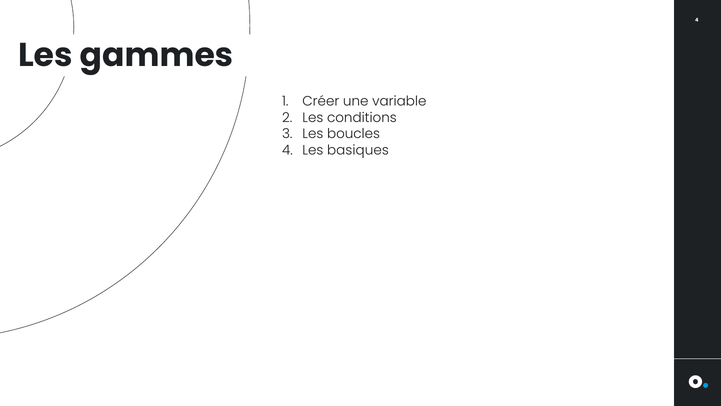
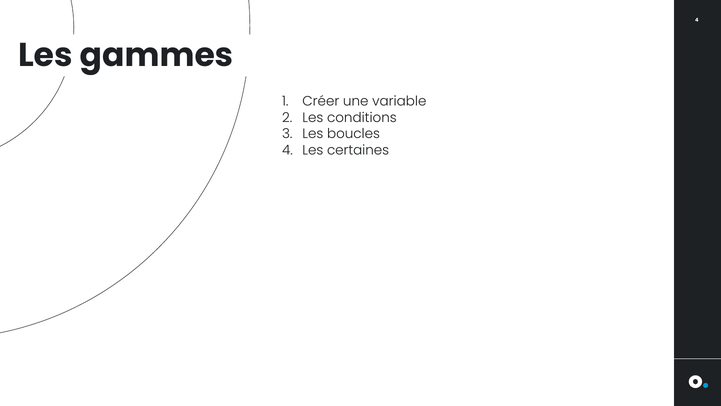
basiques: basiques -> certaines (358, 150)
